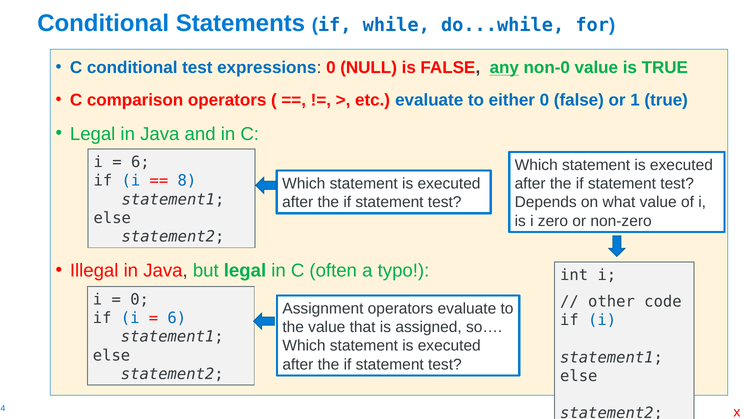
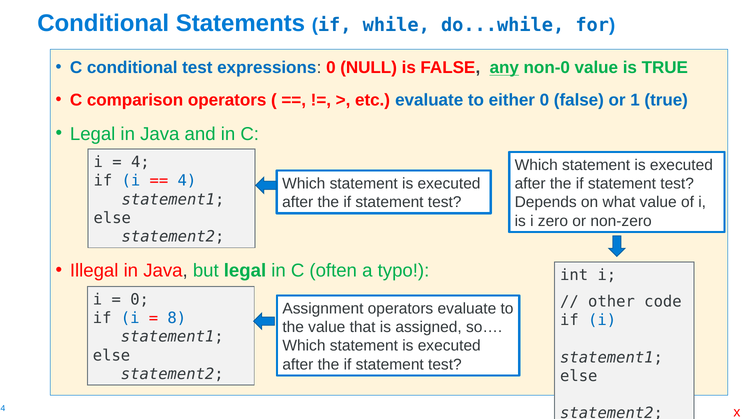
6: 6 -> 4 (140, 162)
8: 8 -> 4 (187, 181)
6: 6 -> 8 (177, 318)
